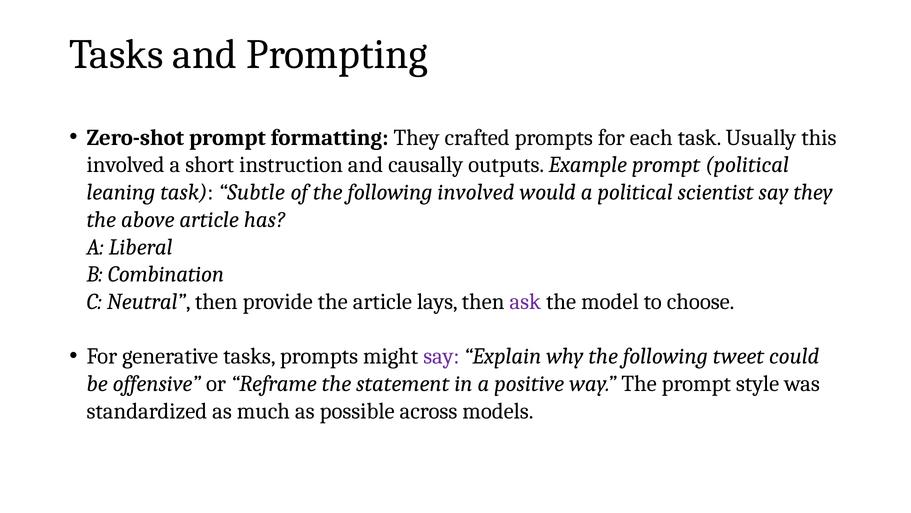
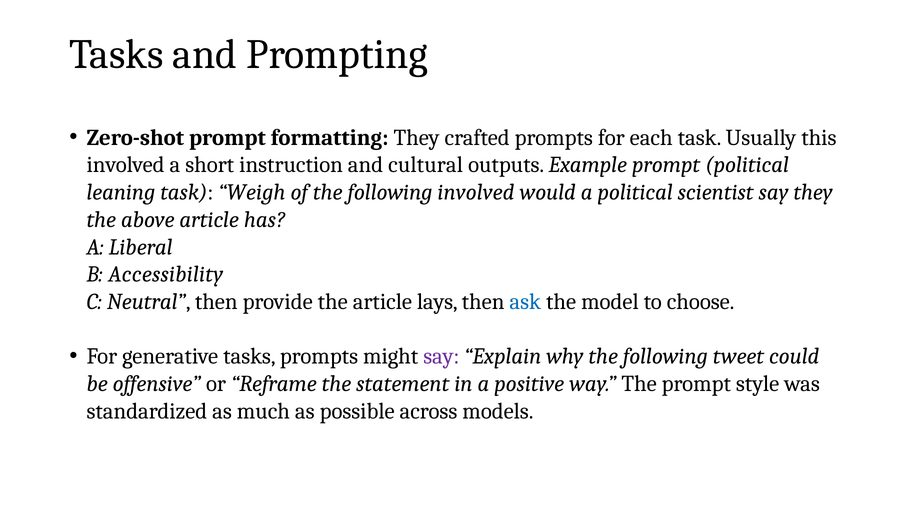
causally: causally -> cultural (426, 165)
Subtle: Subtle -> Weigh (252, 192)
Combination: Combination -> Accessibility (166, 274)
ask colour: purple -> blue (525, 301)
